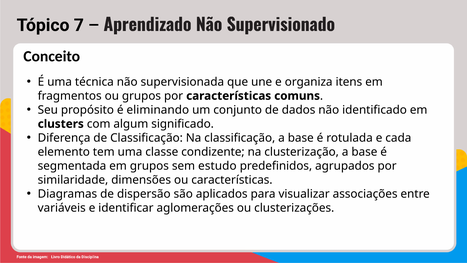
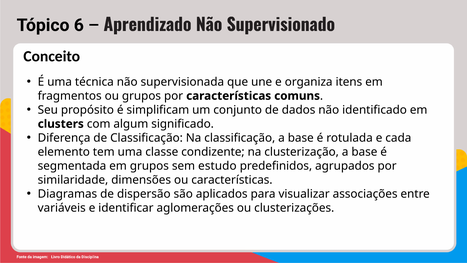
7: 7 -> 6 (79, 25)
eliminando: eliminando -> simplificam (158, 110)
